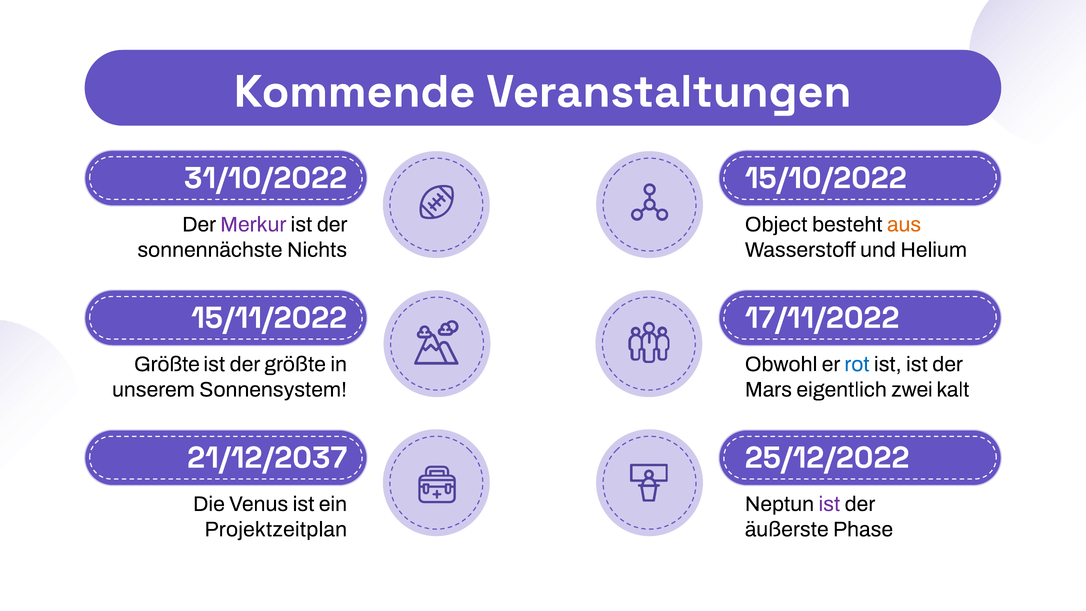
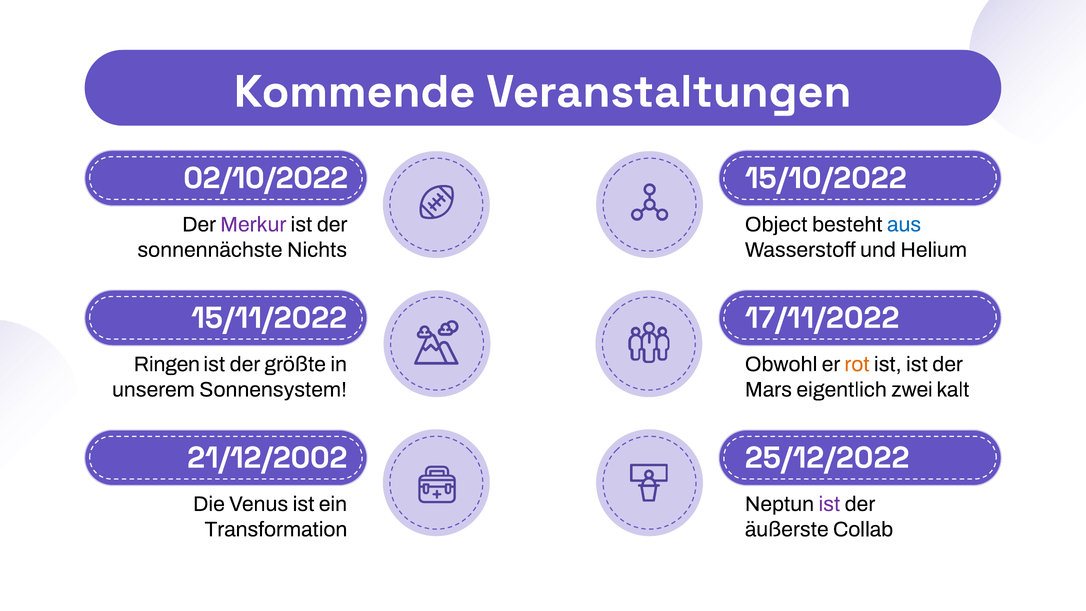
31/10/2022: 31/10/2022 -> 02/10/2022 (266, 178)
aus colour: orange -> blue (904, 224)
Größte: Größte -> Ringen (167, 364)
rot colour: blue -> orange (857, 364)
21/12/2037: 21/12/2037 -> 21/12/2002 (267, 458)
Projektzeitplan: Projektzeitplan -> Transformation (276, 529)
Phase: Phase -> Collab (863, 529)
